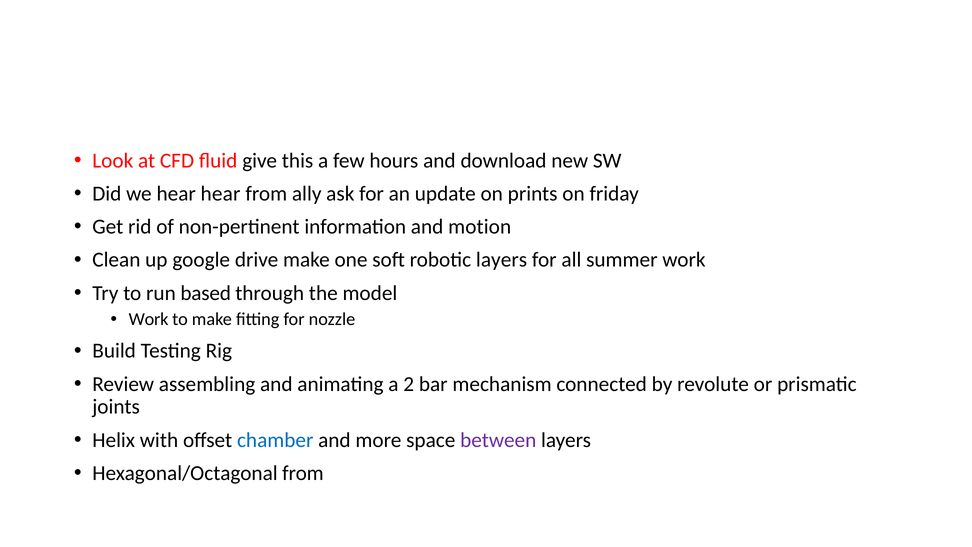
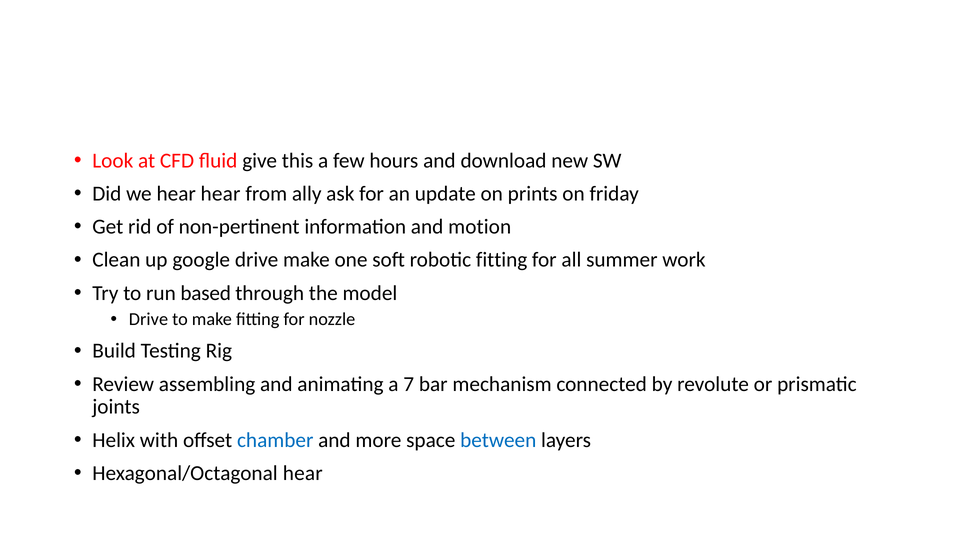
robotic layers: layers -> fitting (502, 260)
Work: Work -> Drive (148, 319)
2: 2 -> 7 (409, 384)
between colour: purple -> blue (498, 440)
Hexagonal/Octagonal from: from -> hear (303, 473)
